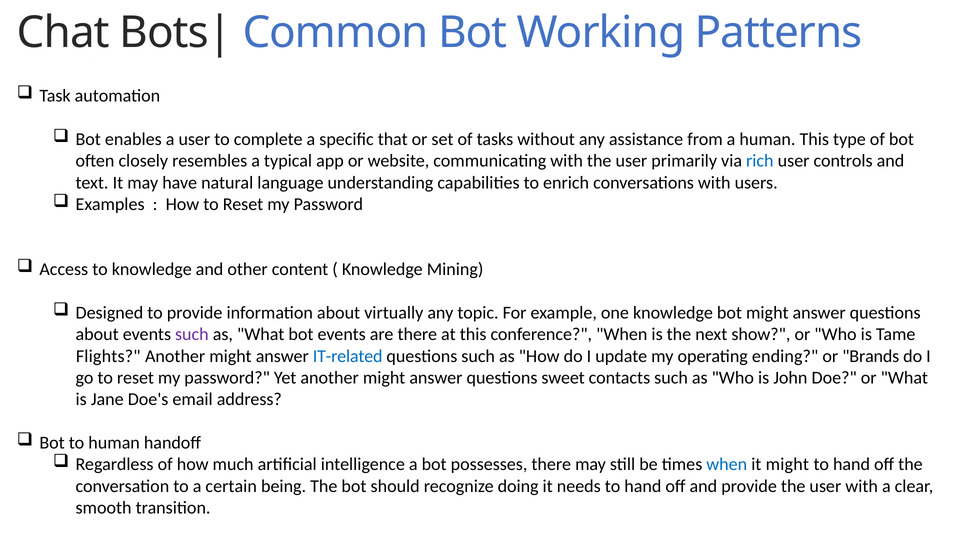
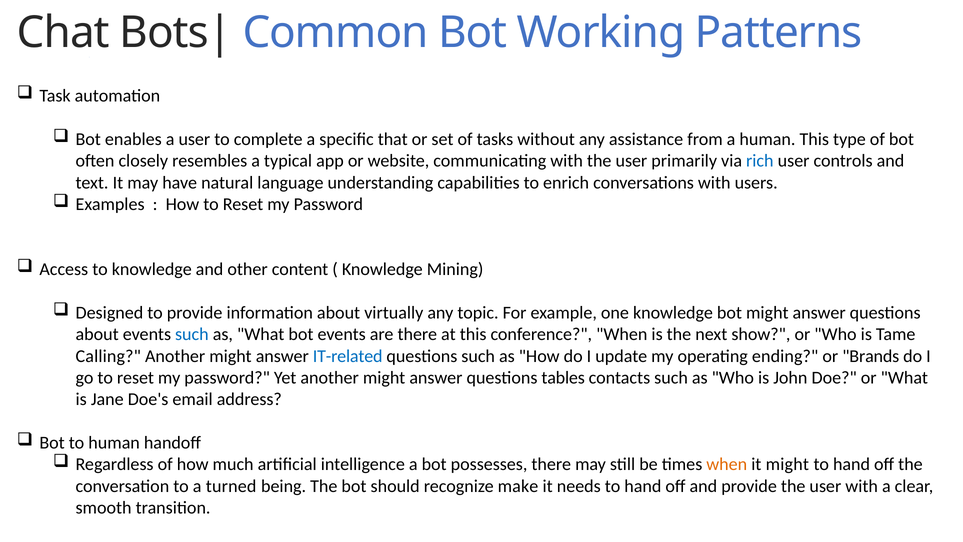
such colour: purple -> blue (192, 334)
Flights: Flights -> Calling (108, 356)
sweet: sweet -> tables (563, 378)
when colour: blue -> orange (727, 464)
certain: certain -> turned (231, 486)
doing: doing -> make (518, 486)
